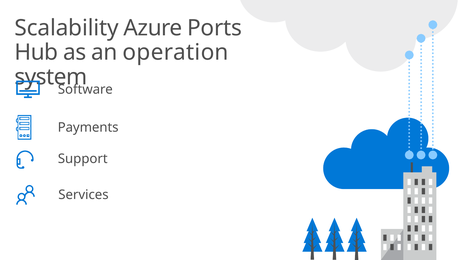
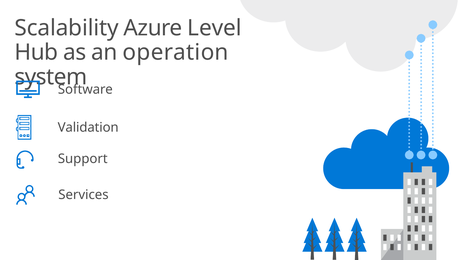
Ports: Ports -> Level (214, 28)
Payments: Payments -> Validation (88, 127)
